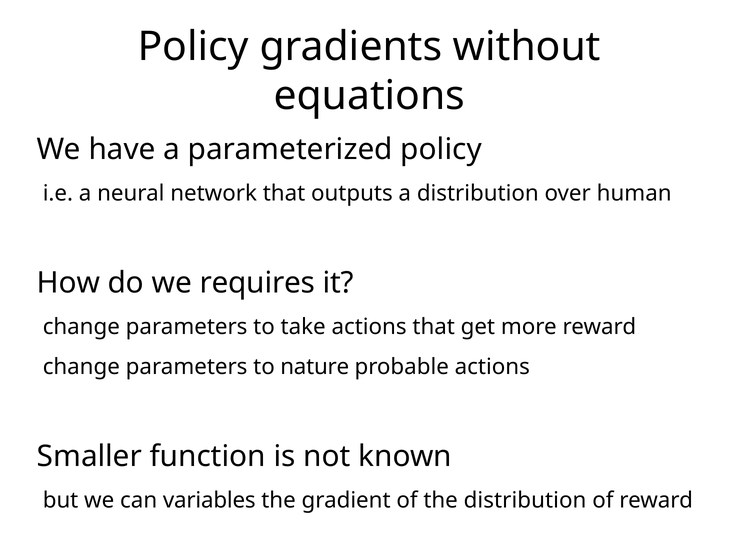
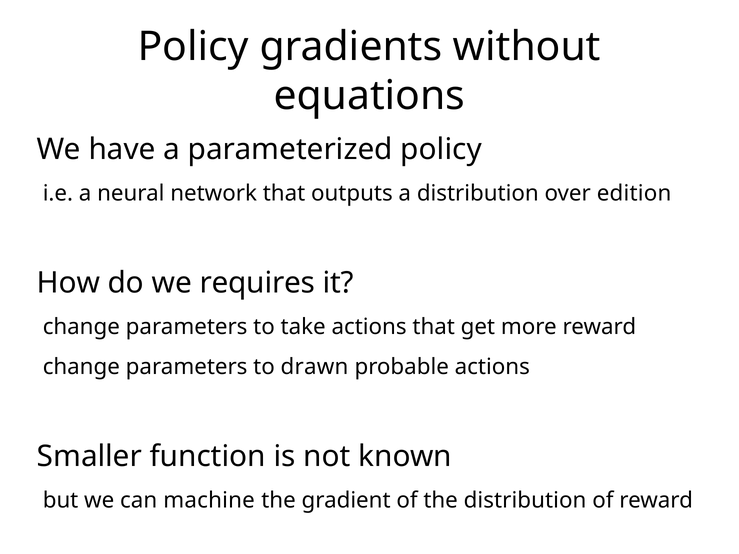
human: human -> edition (634, 194)
nature: nature -> drawn (315, 367)
variables: variables -> machine (209, 501)
